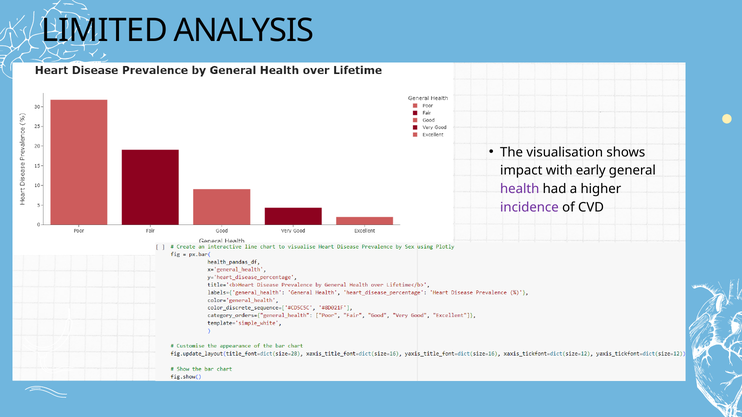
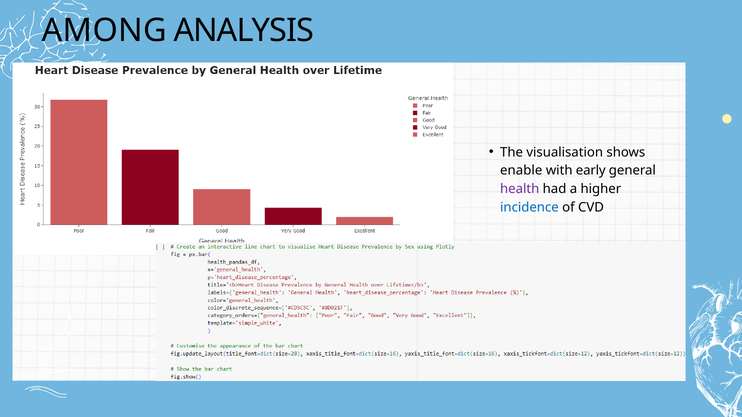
LIMITED: LIMITED -> AMONG (104, 31)
impact: impact -> enable (521, 171)
incidence colour: purple -> blue (529, 208)
